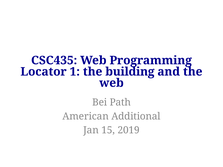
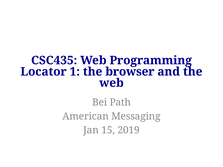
building: building -> browser (130, 72)
Additional: Additional -> Messaging (136, 116)
